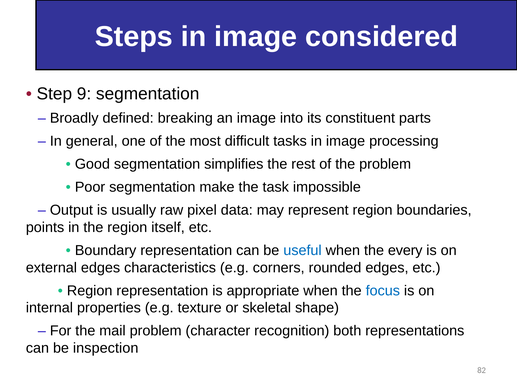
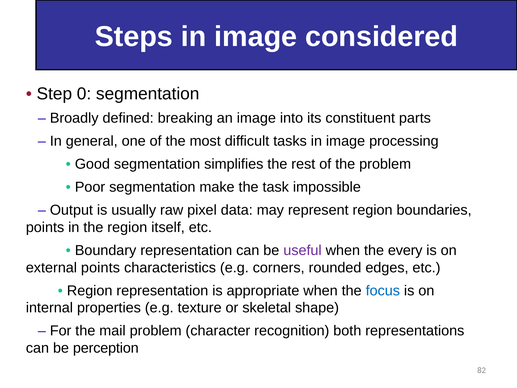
9: 9 -> 0 (84, 94)
useful colour: blue -> purple (303, 250)
external edges: edges -> points (100, 267)
inspection: inspection -> perception (106, 348)
